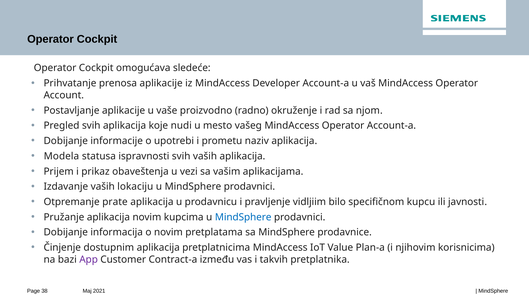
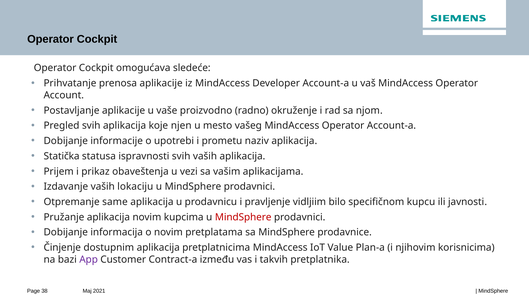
nudi: nudi -> njen (181, 125)
Modela: Modela -> Statička (62, 156)
prate: prate -> same (115, 202)
MindSphere colour: blue -> red (243, 217)
